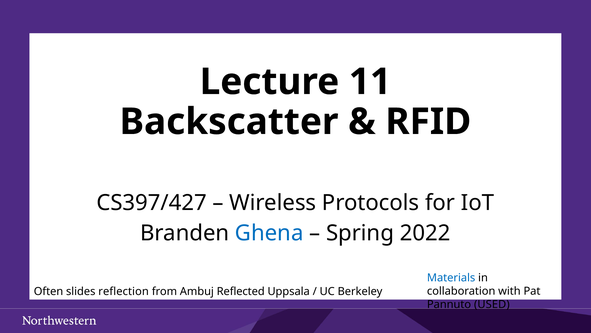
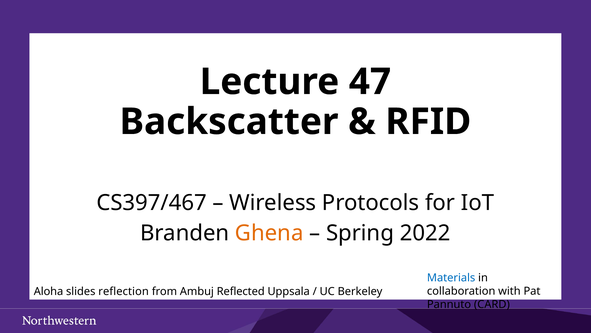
11: 11 -> 47 (370, 82)
CS397/427: CS397/427 -> CS397/467 (152, 203)
Ghena colour: blue -> orange (269, 233)
Often: Often -> Aloha (49, 291)
USED: USED -> CARD (492, 304)
